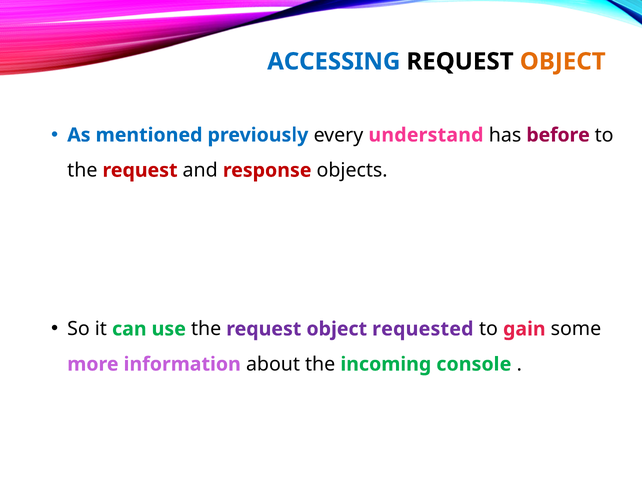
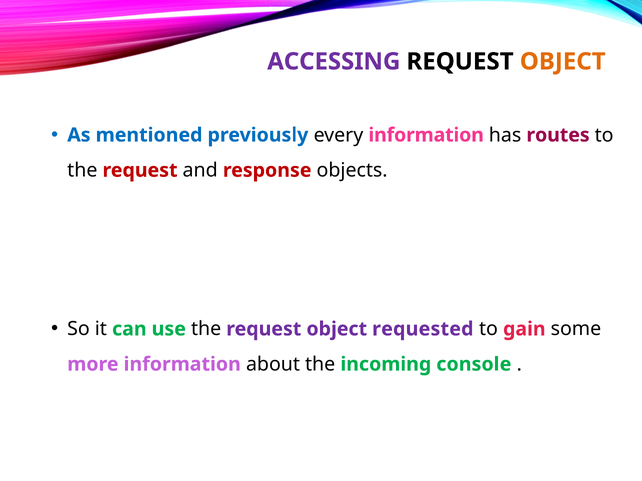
ACCESSING colour: blue -> purple (334, 62)
every understand: understand -> information (426, 135)
before: before -> routes (558, 135)
